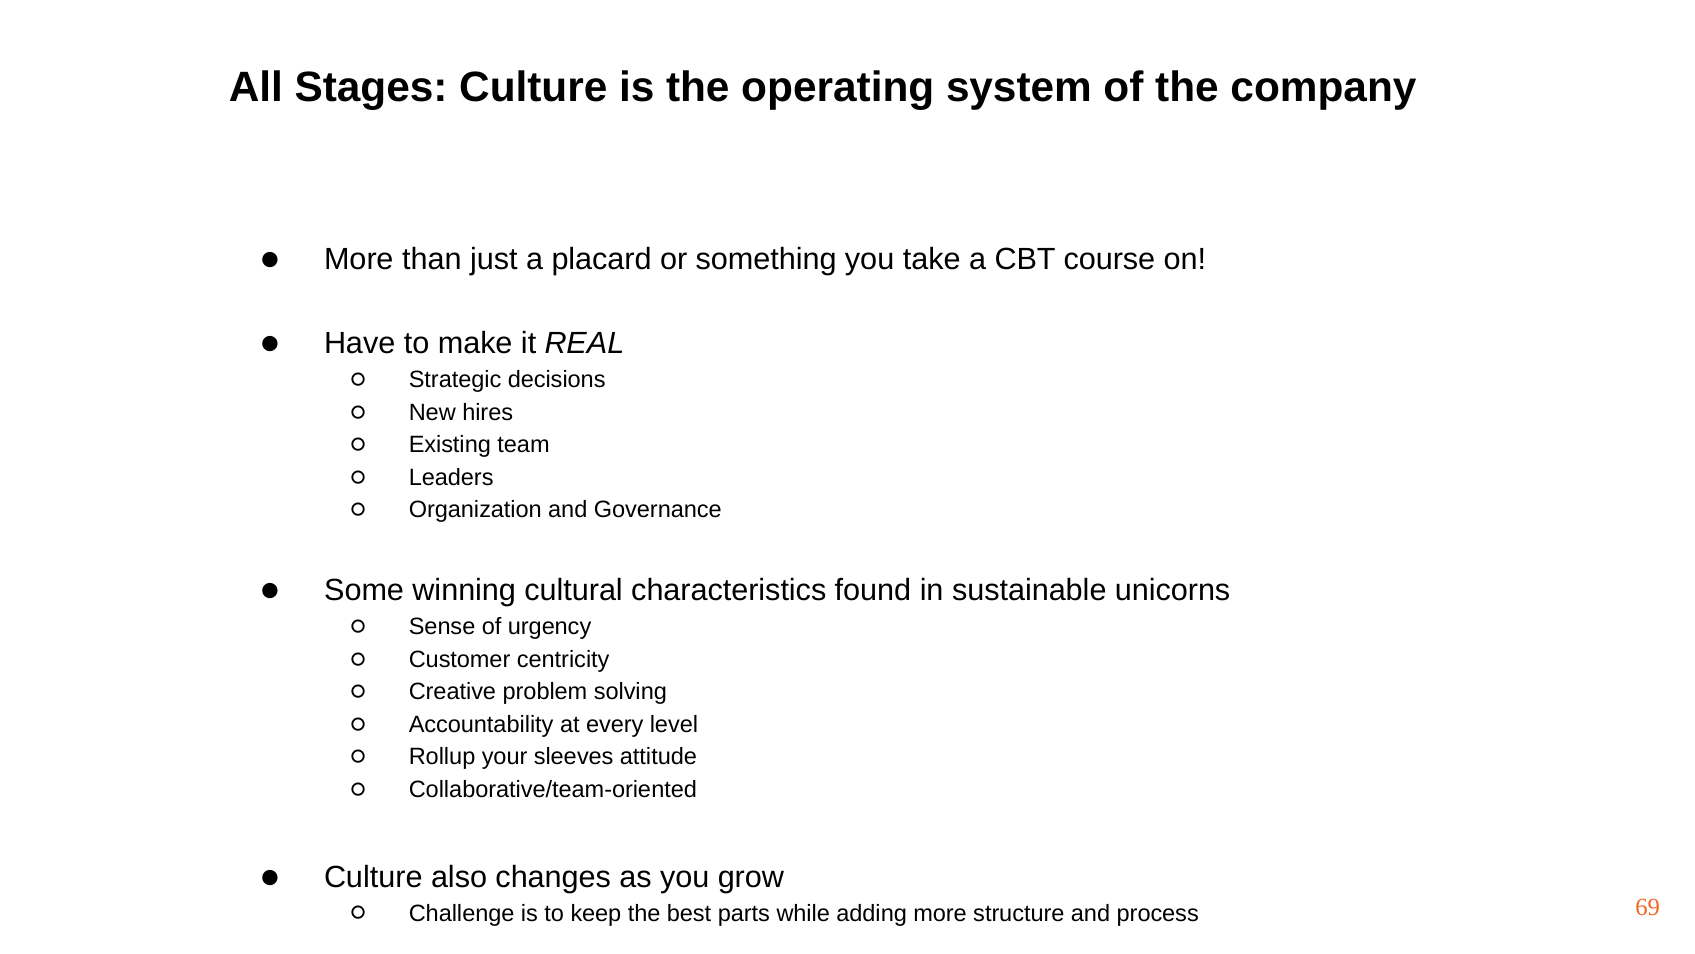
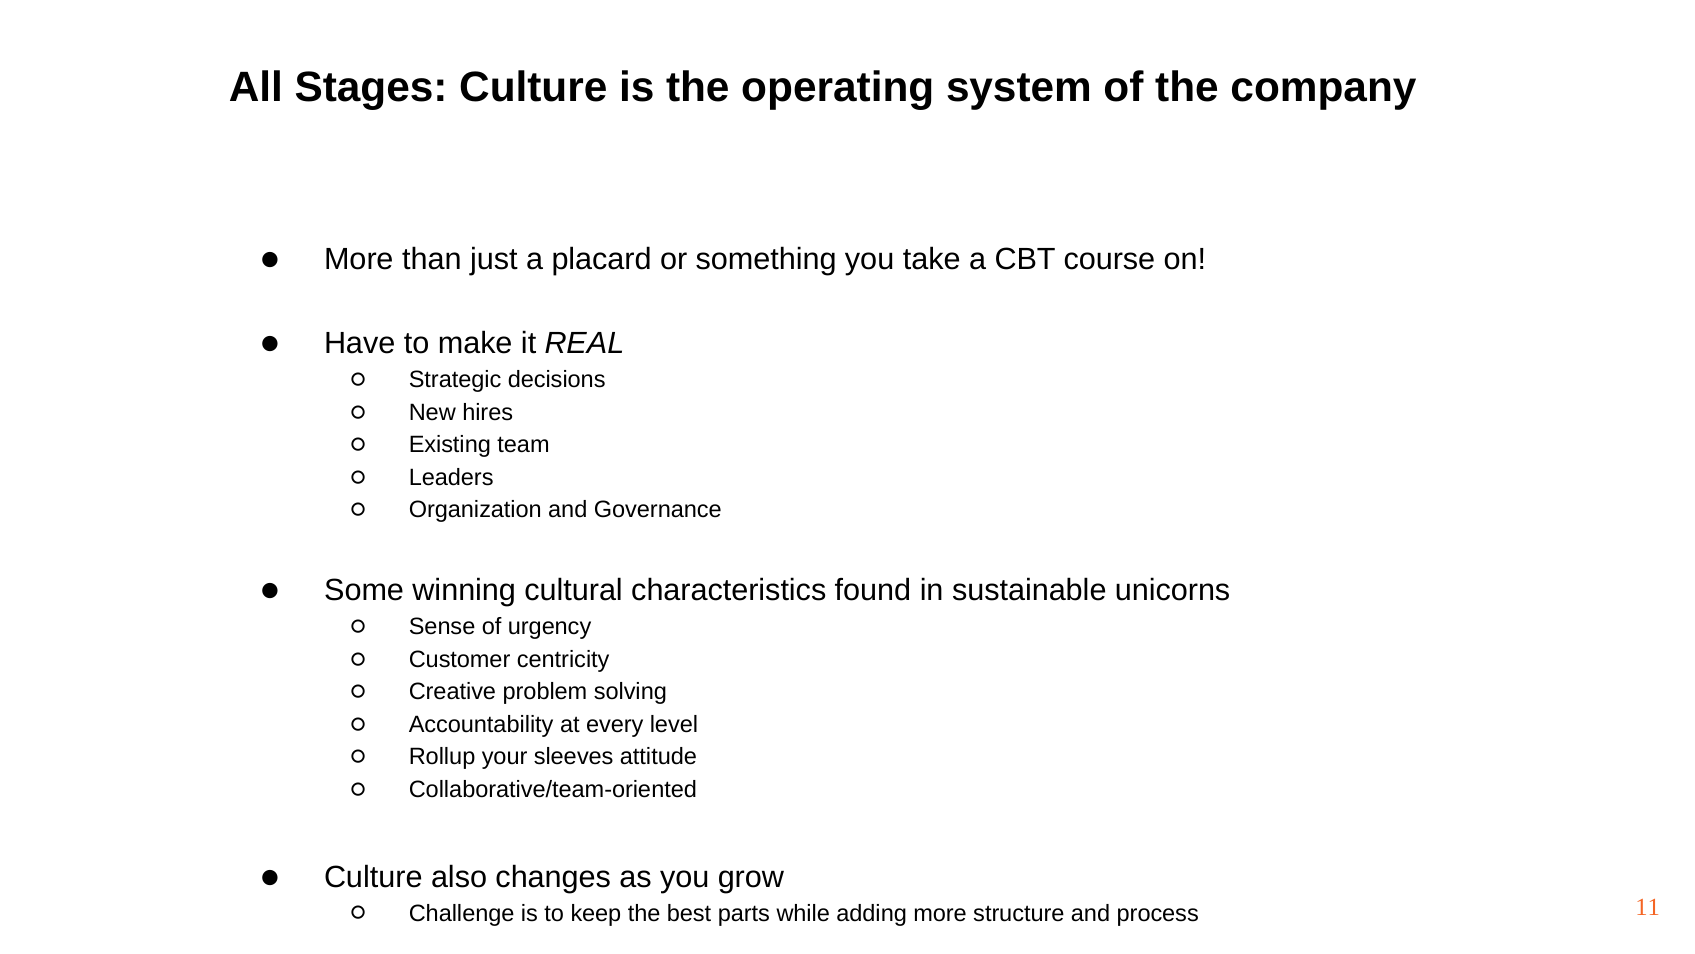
69: 69 -> 11 (1648, 907)
